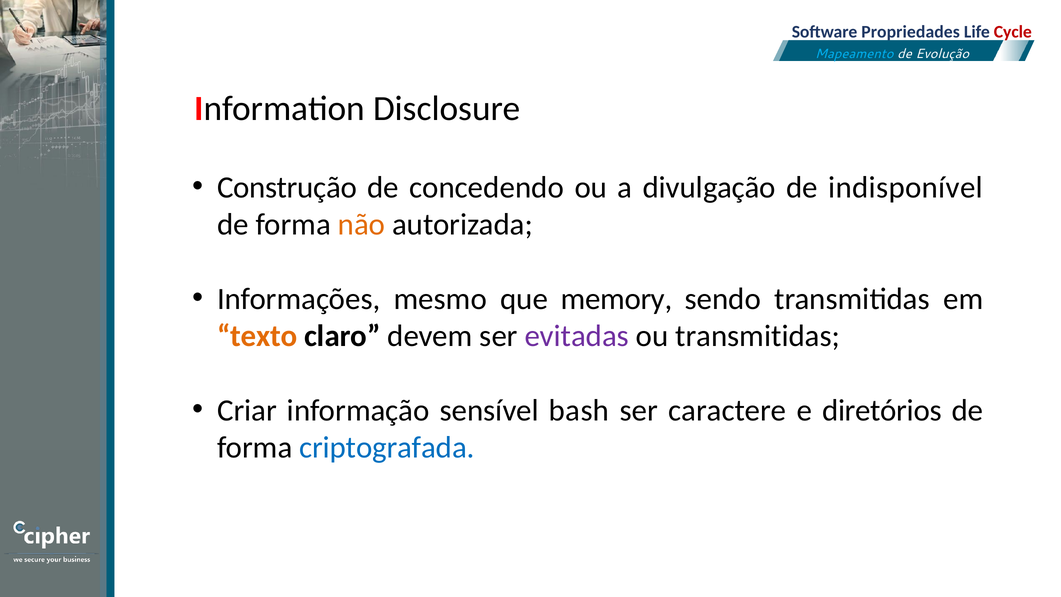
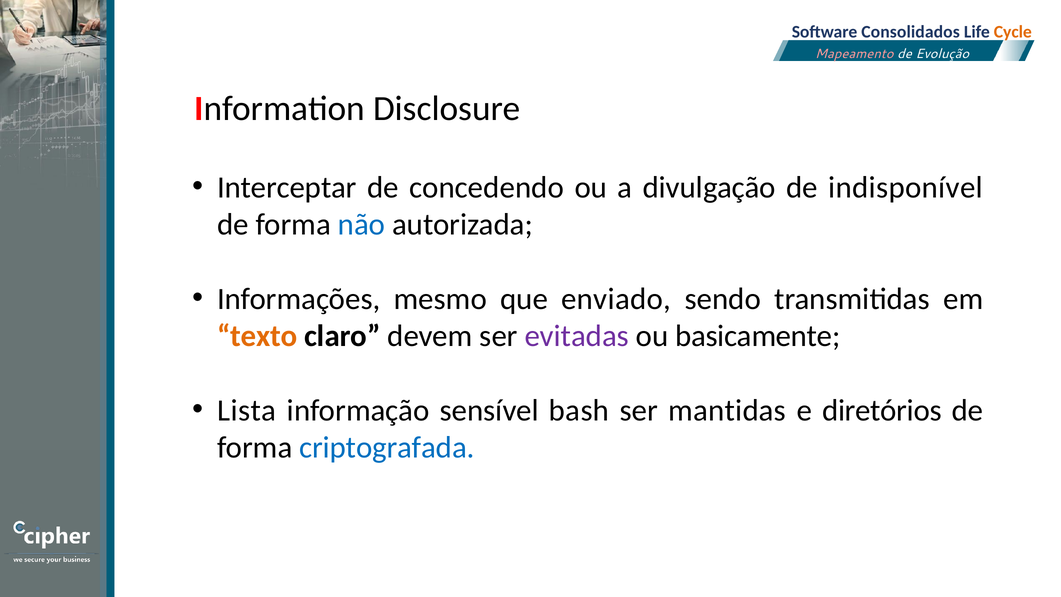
Propriedades: Propriedades -> Consolidados (911, 32)
Cycle colour: red -> orange (1013, 32)
Mapeamento colour: light blue -> pink (854, 54)
Construção: Construção -> Interceptar (287, 187)
não colour: orange -> blue (362, 225)
memory: memory -> enviado (616, 299)
ou transmitidas: transmitidas -> basicamente (758, 336)
Criar: Criar -> Lista (247, 410)
caractere: caractere -> mantidas (727, 410)
